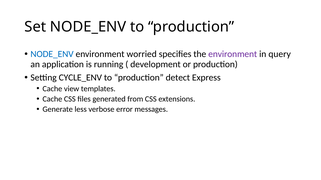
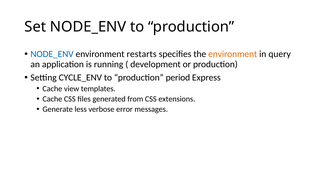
worried: worried -> restarts (142, 54)
environment colour: purple -> orange (233, 54)
detect: detect -> period (178, 78)
